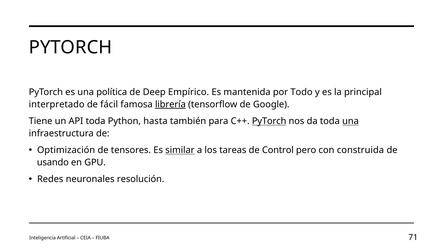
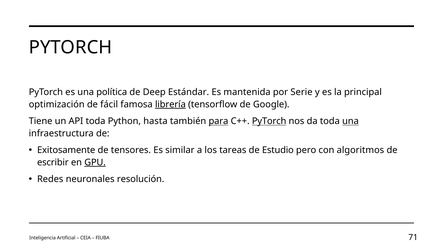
Empírico: Empírico -> Estándar (189, 92)
Todo: Todo -> Serie (301, 92)
interpretado: interpretado -> optimización (57, 104)
para underline: none -> present (218, 121)
Optimización: Optimización -> Exitosamente (66, 150)
similar underline: present -> none (180, 150)
Control: Control -> Estudio (278, 150)
construida: construida -> algoritmos (360, 150)
usando: usando -> escribir (53, 162)
GPU underline: none -> present (95, 162)
